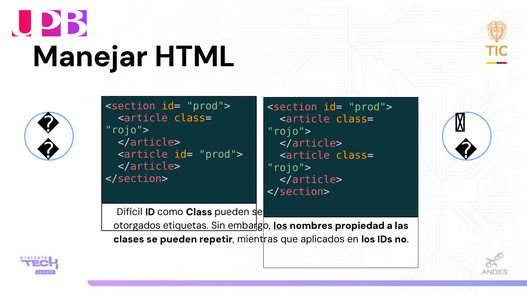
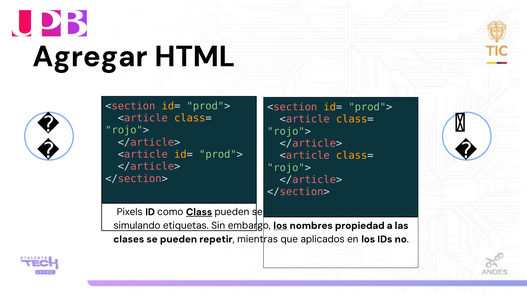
Manejar: Manejar -> Agregar (90, 57)
Difícil: Difícil -> Pixels (130, 212)
Class underline: none -> present (199, 212)
otorgados: otorgados -> simulando (137, 226)
